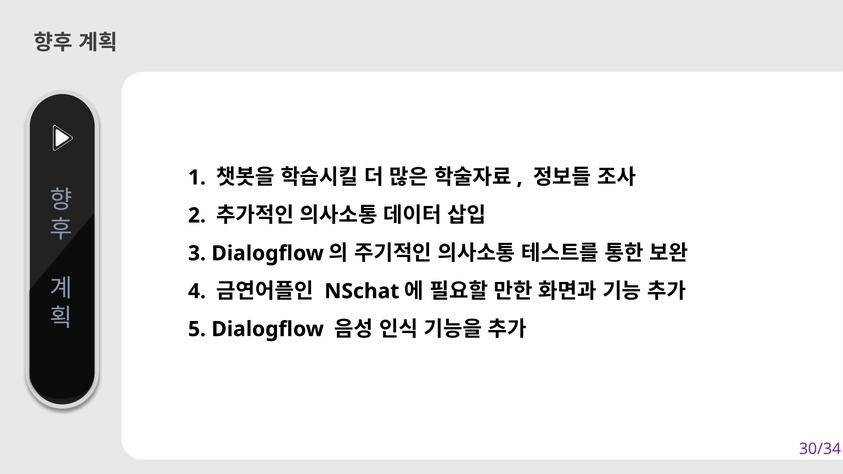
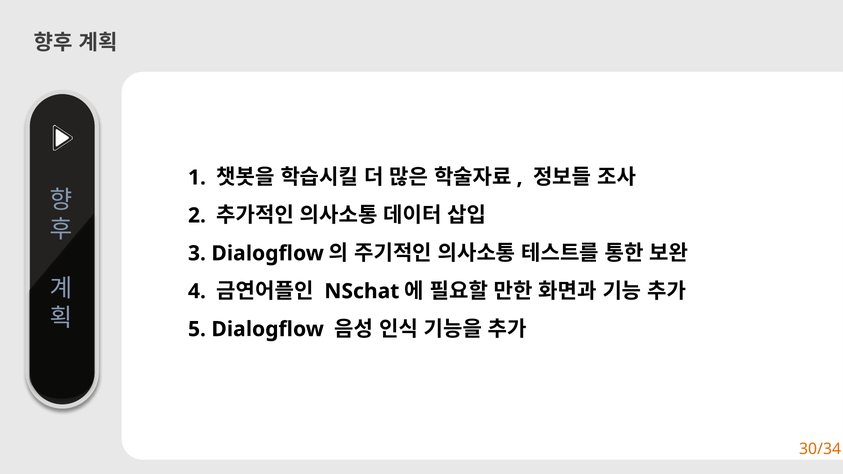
30/34 colour: purple -> orange (820, 449)
